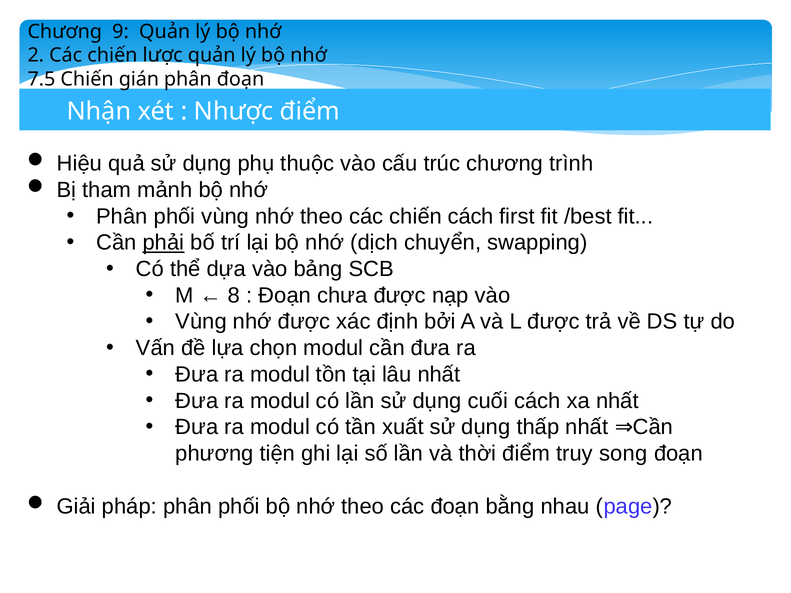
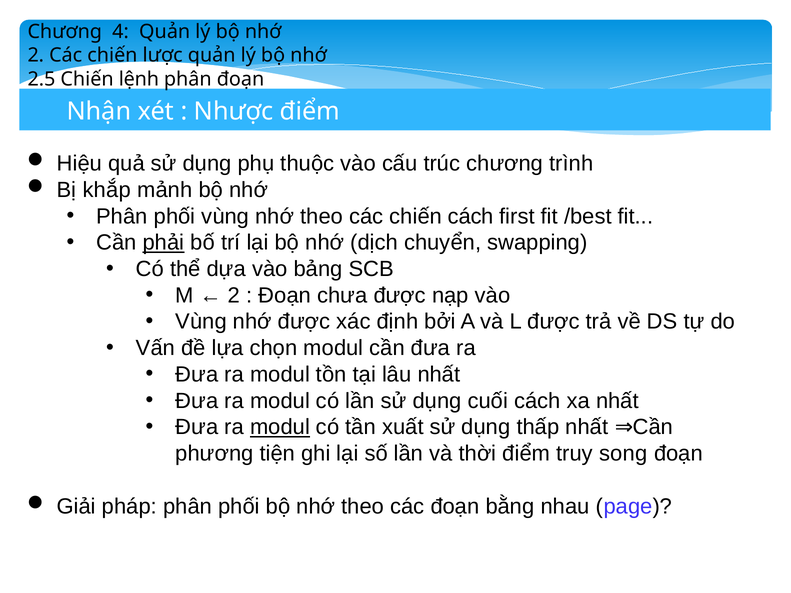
9: 9 -> 4 (121, 32)
7.5: 7.5 -> 2.5 (41, 79)
gián: gián -> lệnh (139, 79)
tham: tham -> khắp (107, 190)
8: 8 -> 2 (234, 296)
modul underline: none -> present (280, 427)
